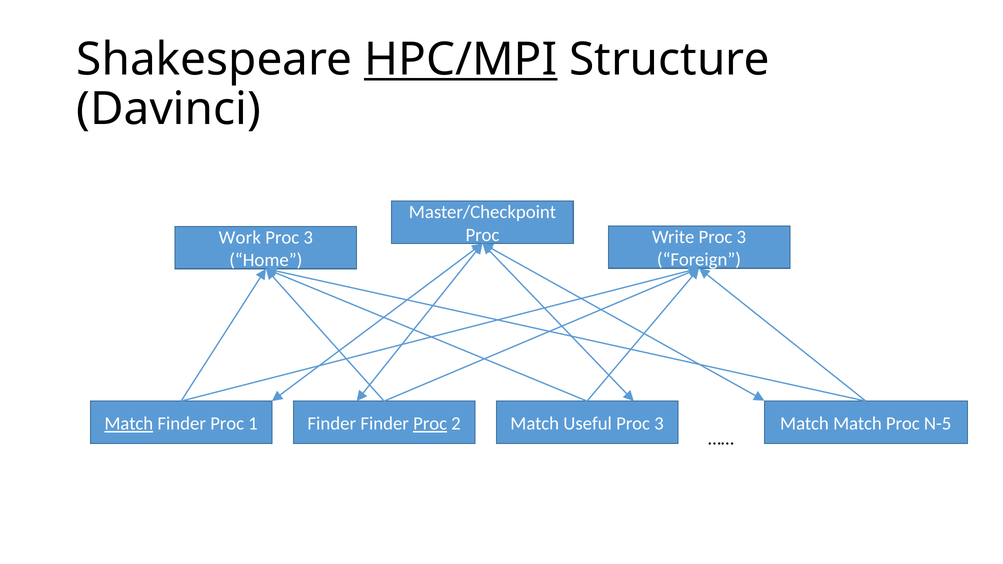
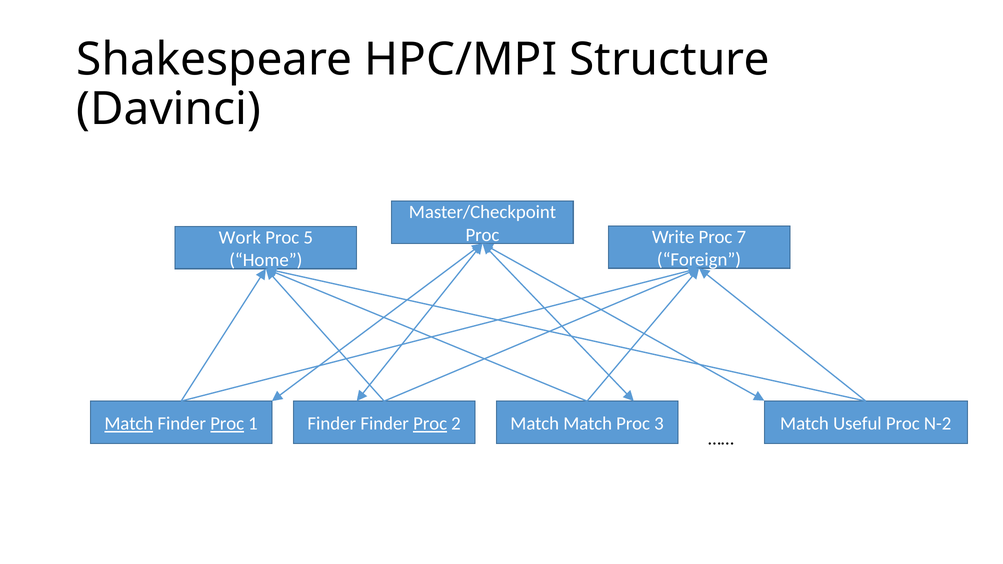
HPC/MPI underline: present -> none (461, 59)
Write Proc 3: 3 -> 7 (741, 237)
3: 3 -> 5 (308, 238)
Proc underline: none -> present (227, 424)
Match Useful: Useful -> Match (588, 424)
Match Match: Match -> Useful (857, 424)
N-5: N-5 -> N-2 (938, 424)
